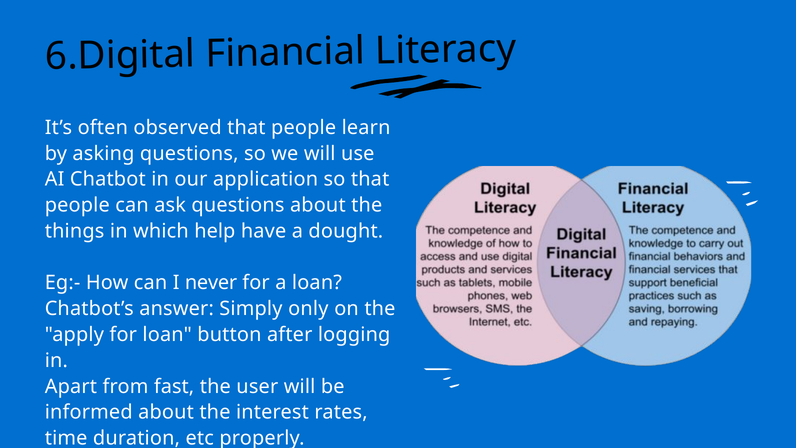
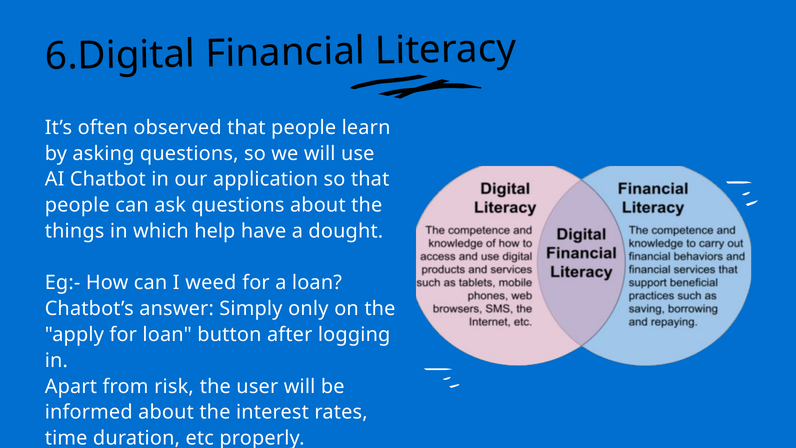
never: never -> weed (211, 283)
fast: fast -> risk (174, 386)
